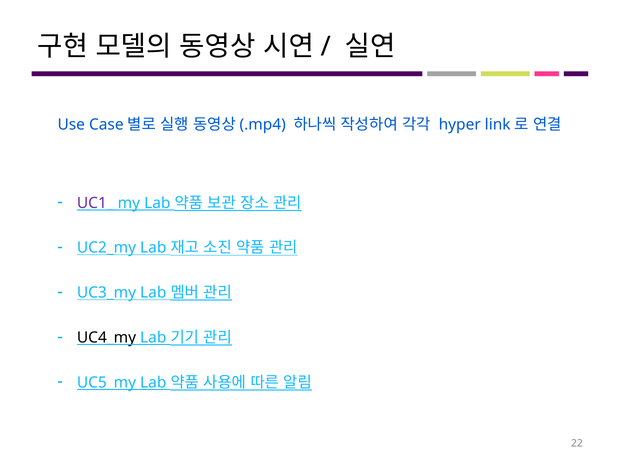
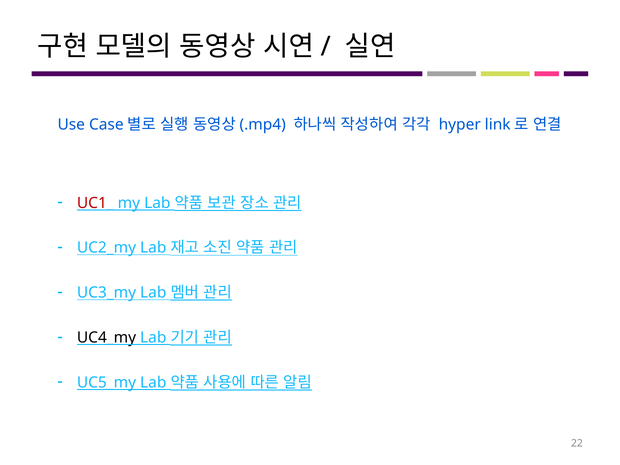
UC1_ colour: purple -> red (95, 203)
